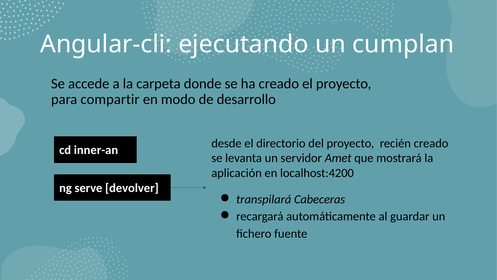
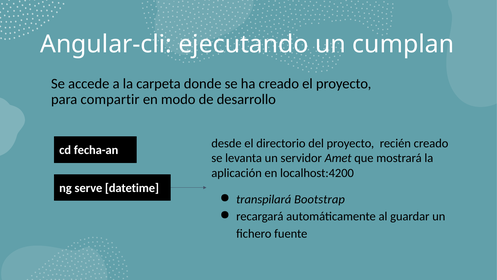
inner-an: inner-an -> fecha-an (96, 150)
devolver: devolver -> datetime (132, 188)
Cabeceras: Cabeceras -> Bootstrap (320, 199)
